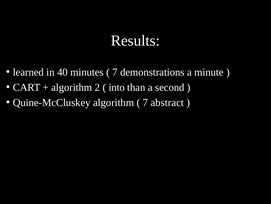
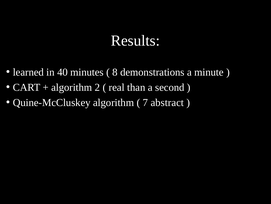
7: 7 -> 8 (115, 72)
into: into -> real (117, 87)
